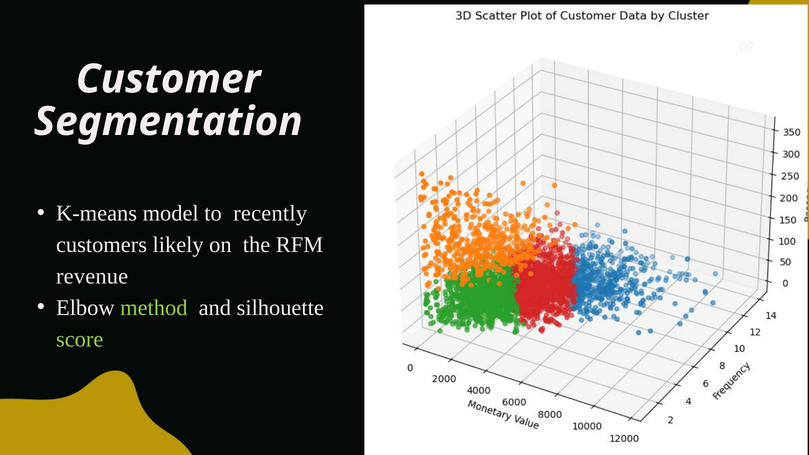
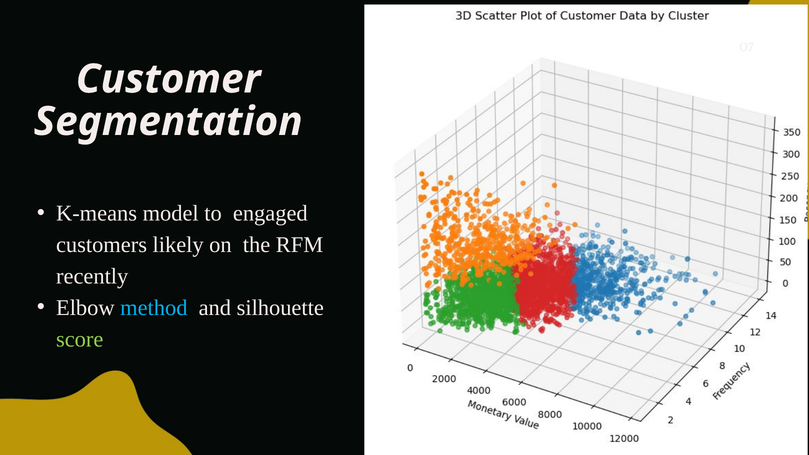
recently: recently -> engaged (270, 213)
revenue: revenue -> recently (92, 276)
method colour: light green -> light blue (154, 308)
